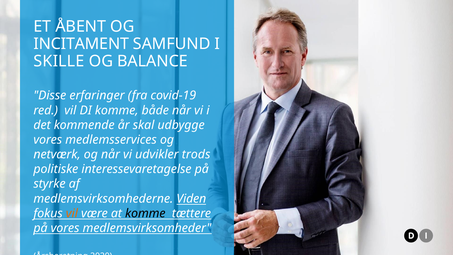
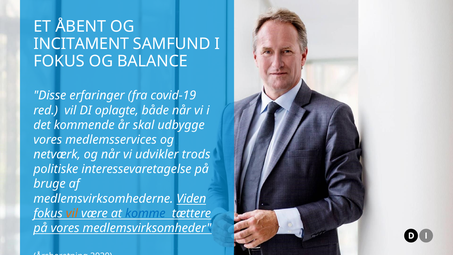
SKILLE: SKILLE -> FOKUS (59, 61)
DI komme: komme -> oplagte (117, 110)
styrke: styrke -> bruge (50, 184)
komme colour: black -> blue (145, 213)
